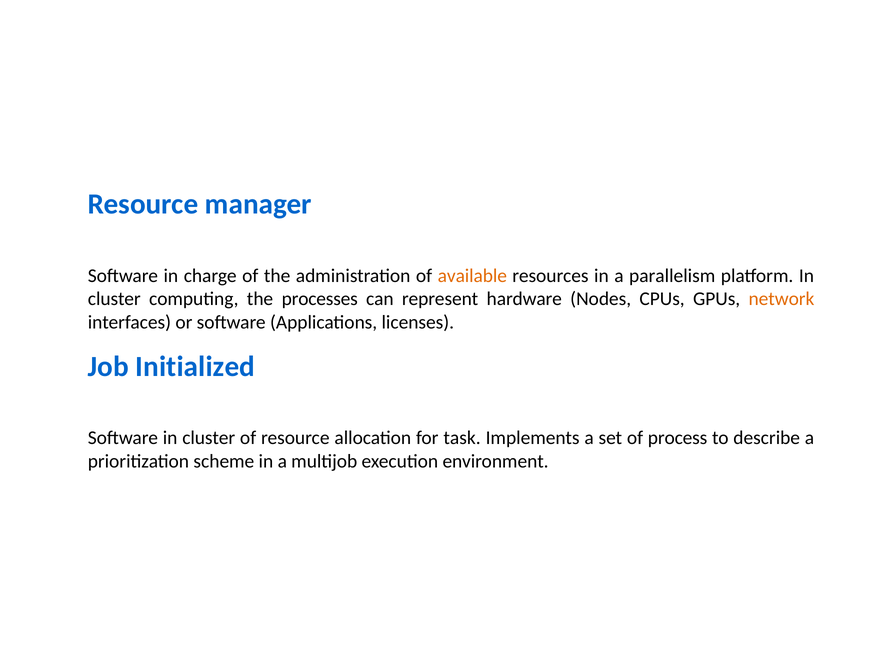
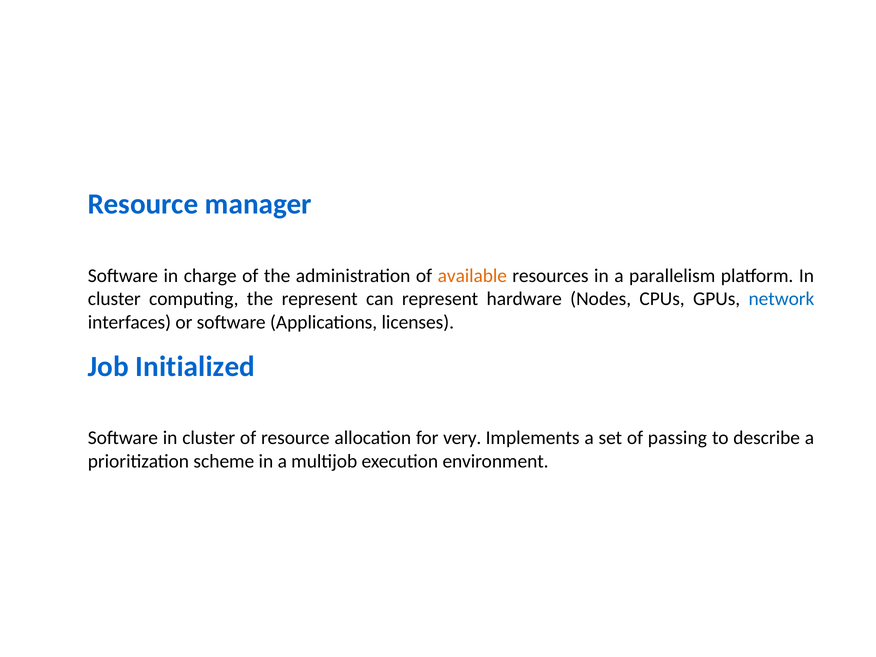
the processes: processes -> represent (320, 299)
network colour: orange -> blue (781, 299)
task: task -> very (462, 438)
process: process -> passing (677, 438)
